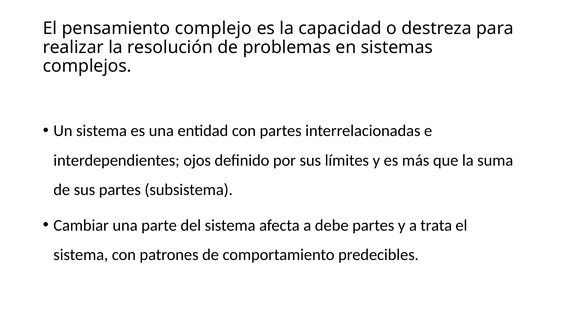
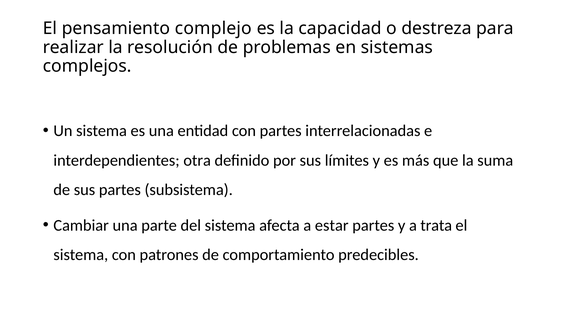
ojos: ojos -> otra (197, 160)
debe: debe -> estar (332, 225)
